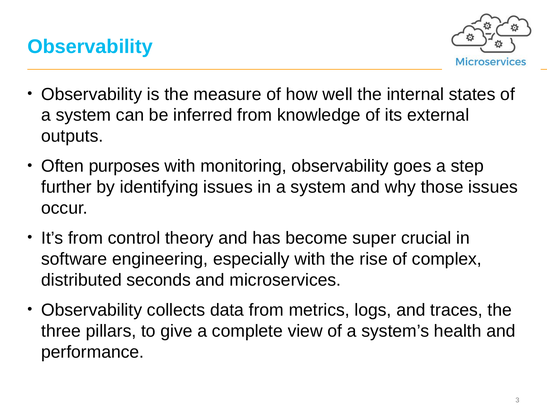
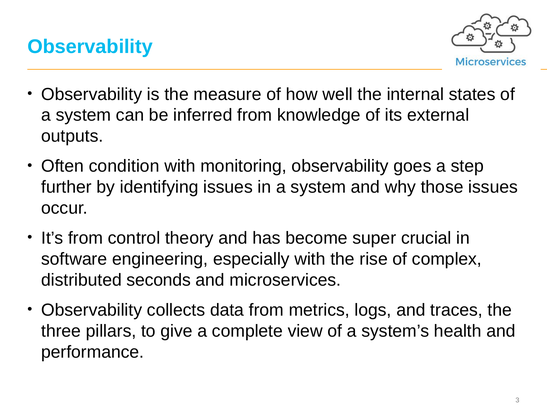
purposes: purposes -> condition (124, 166)
